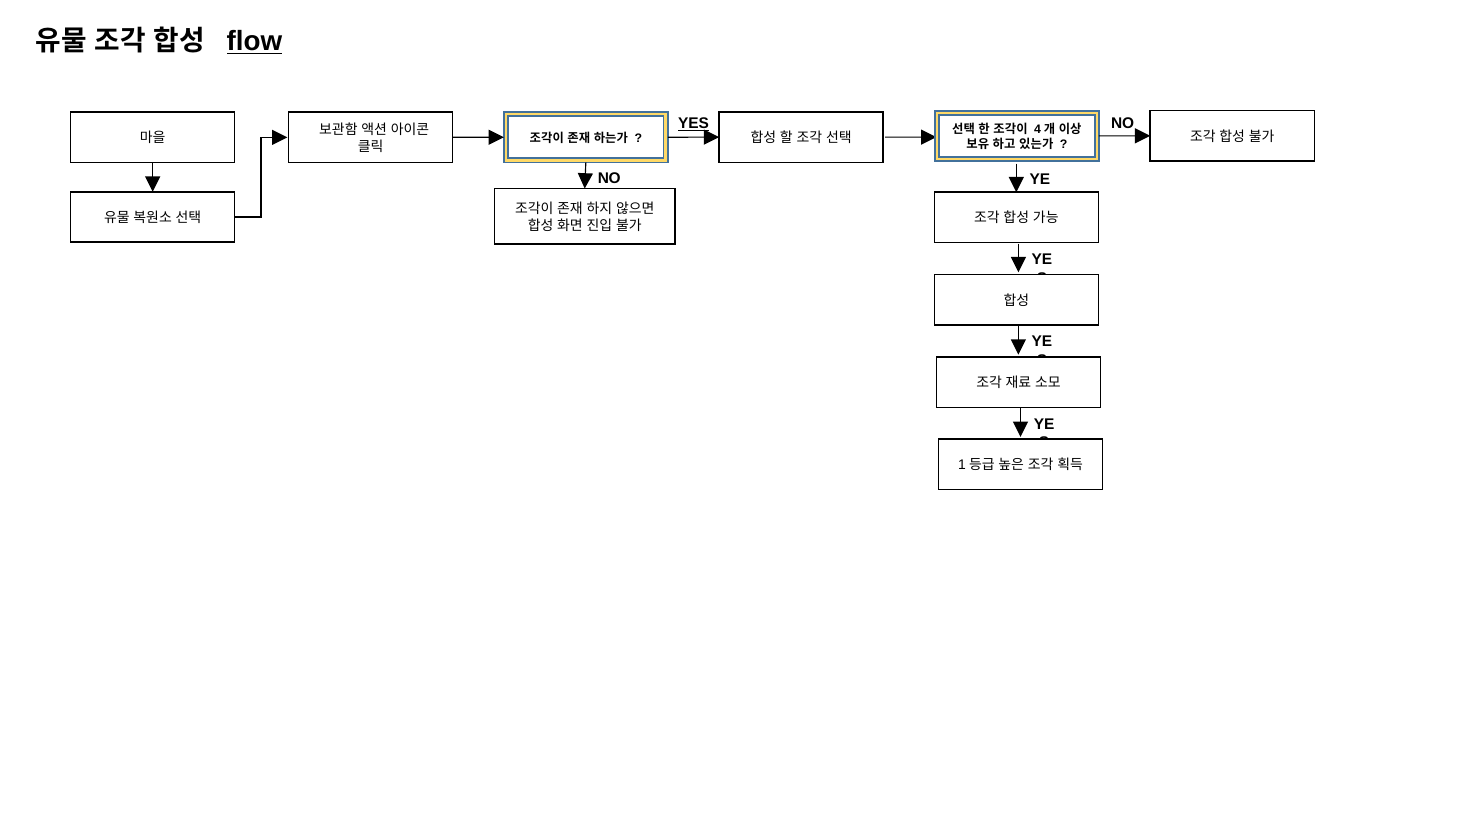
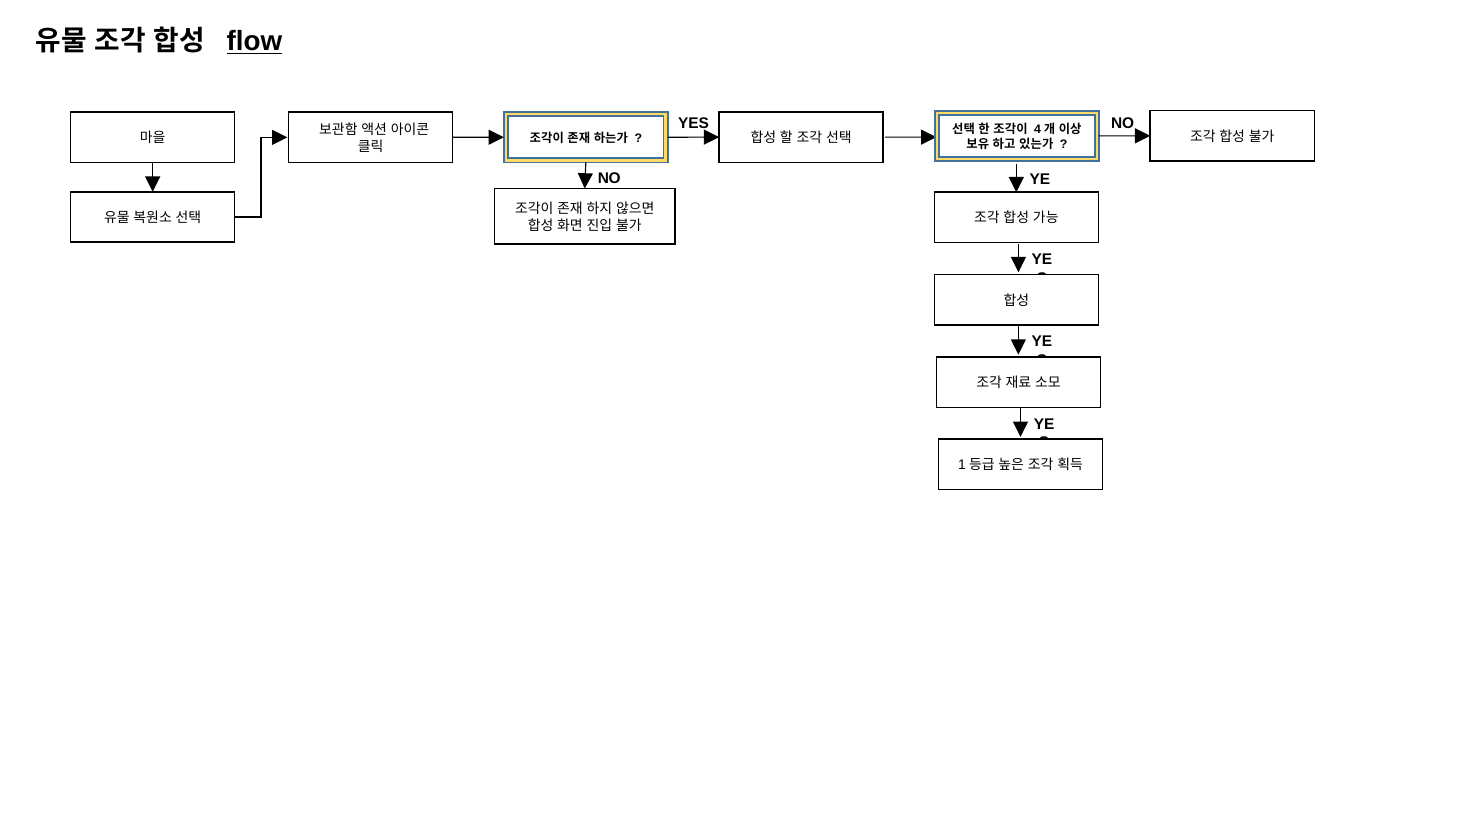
YES underline: present -> none (693, 123)
